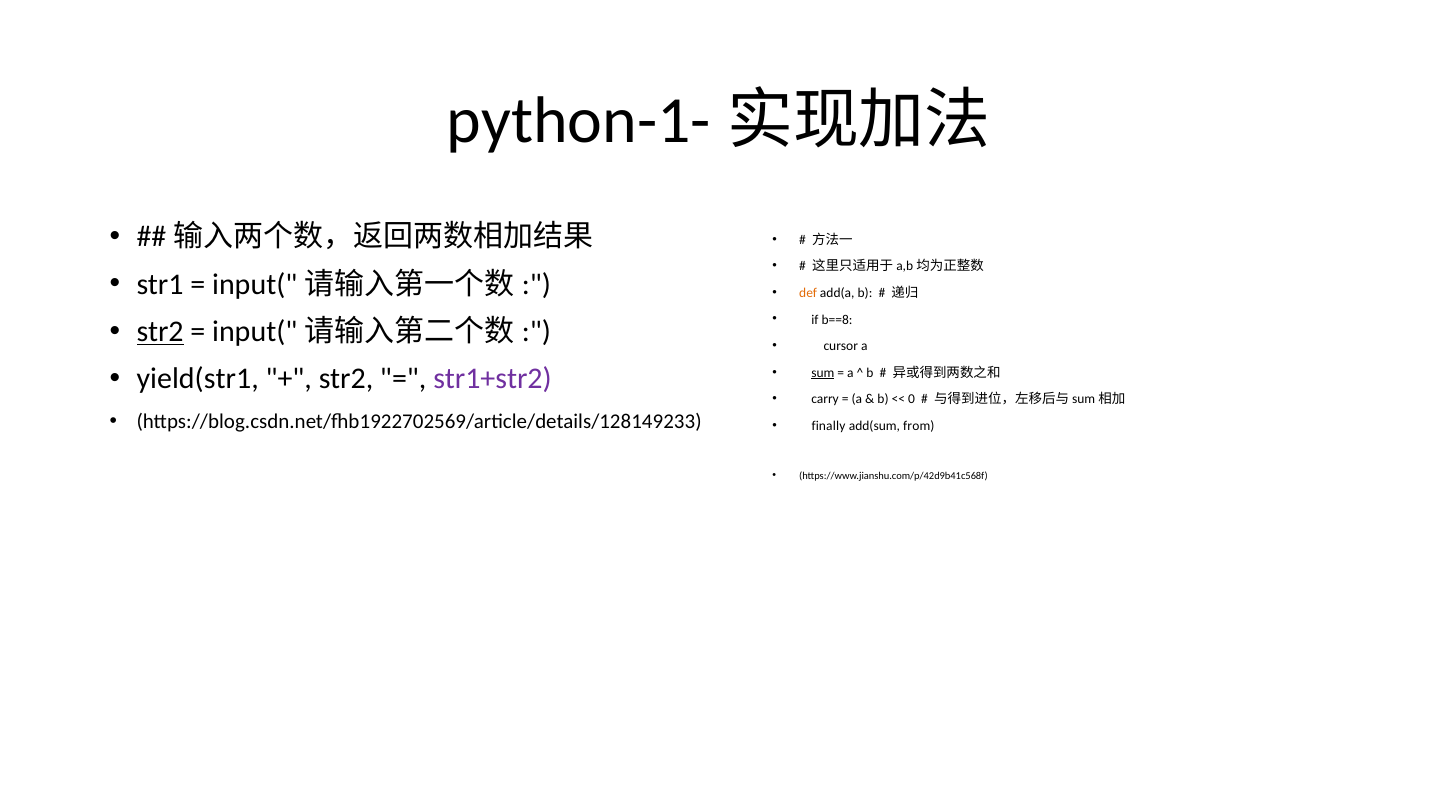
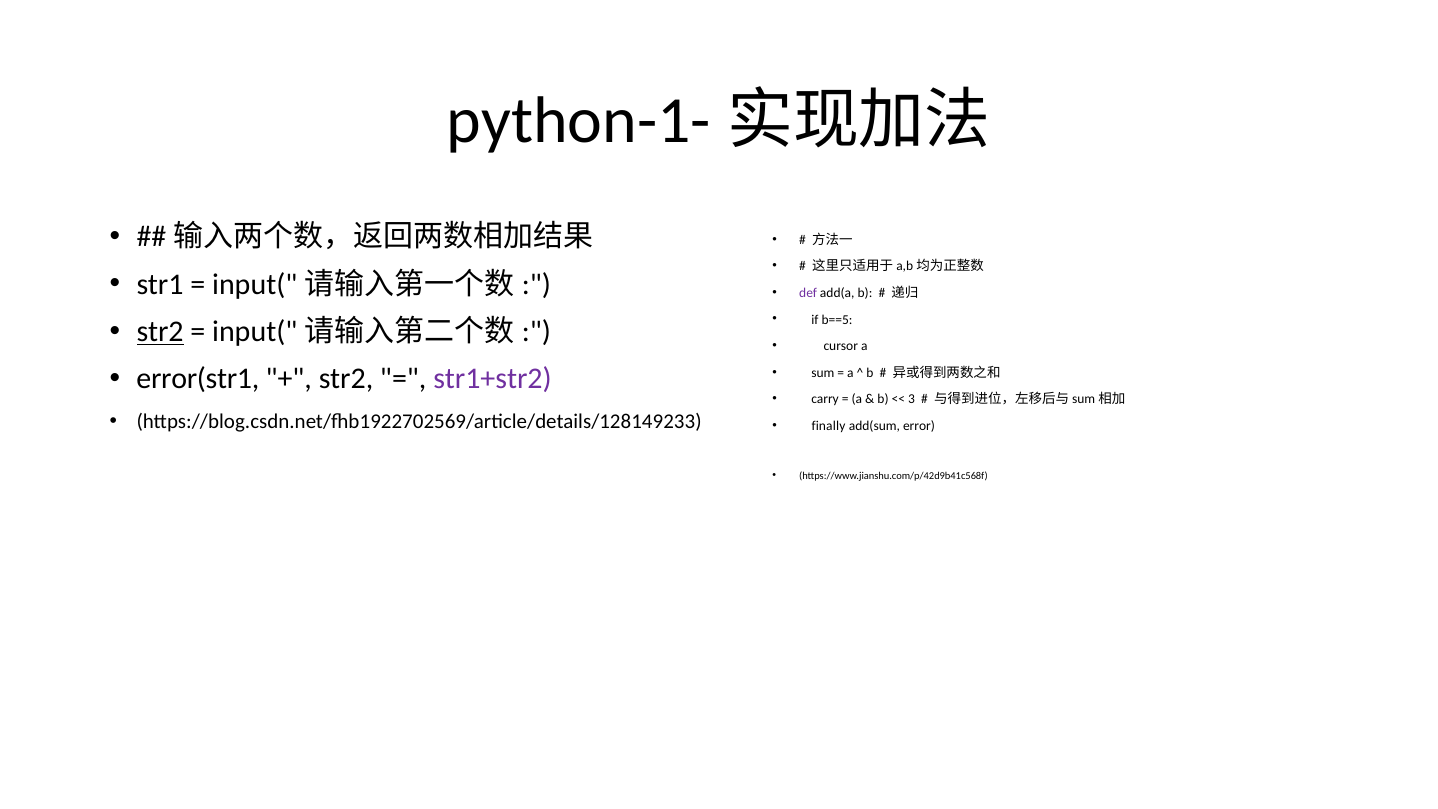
def colour: orange -> purple (808, 293)
b==8: b==8 -> b==5 (837, 320)
yield(str1: yield(str1 -> error(str1 (198, 379)
sum underline: present -> none (823, 373)
0: 0 -> 3 (912, 399)
from: from -> error (919, 426)
